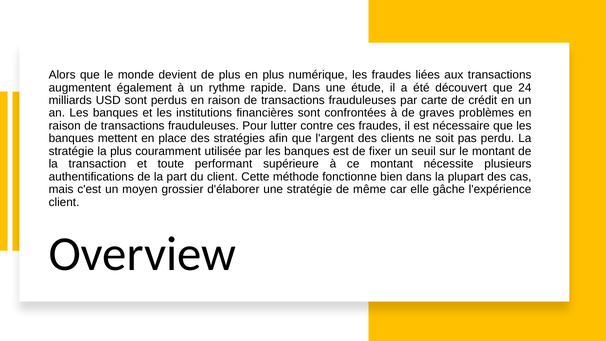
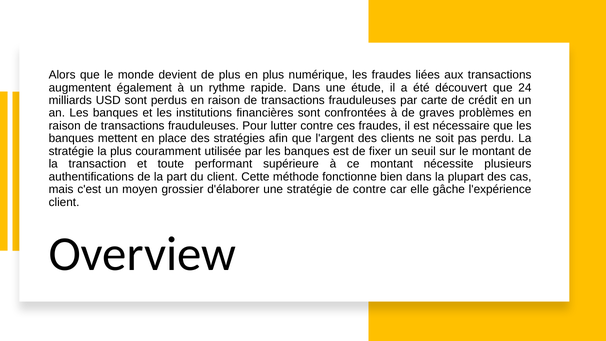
de même: même -> contre (370, 190)
